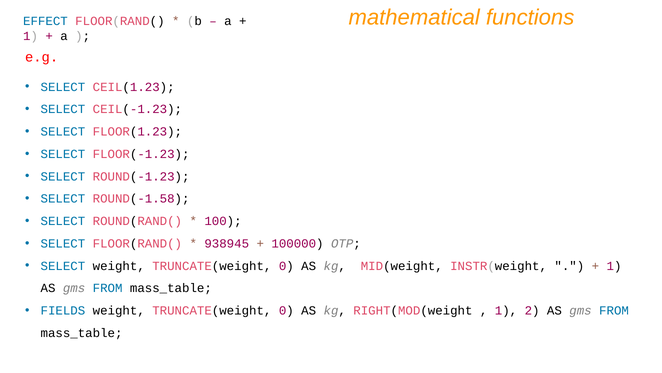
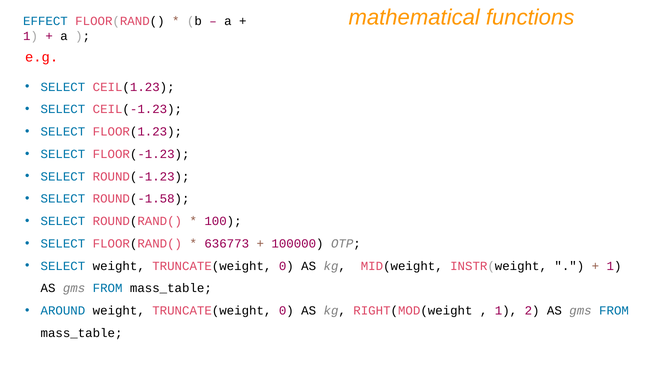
938945: 938945 -> 636773 (227, 243)
FIELDS: FIELDS -> AROUND (63, 310)
